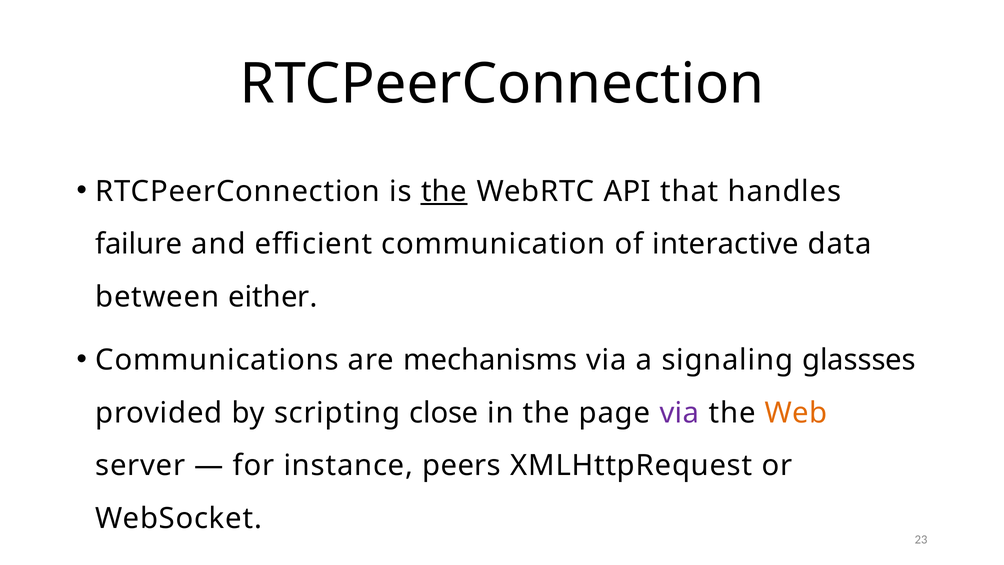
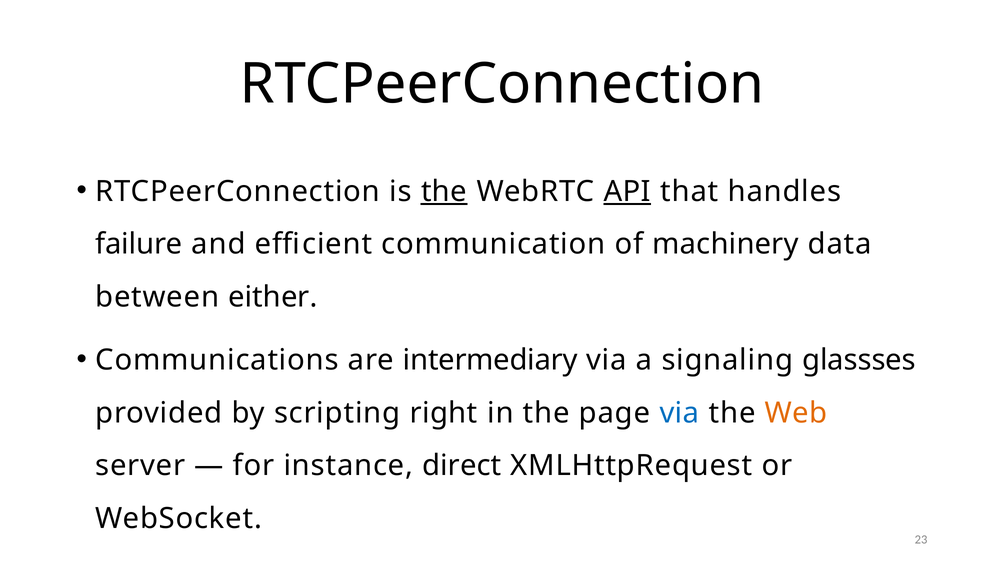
API underline: none -> present (627, 191)
interactive: interactive -> machinery (725, 244)
mechanisms: mechanisms -> intermediary (490, 360)
close: close -> right (444, 413)
via colour: purple -> blue (679, 413)
peers: peers -> direct (462, 465)
